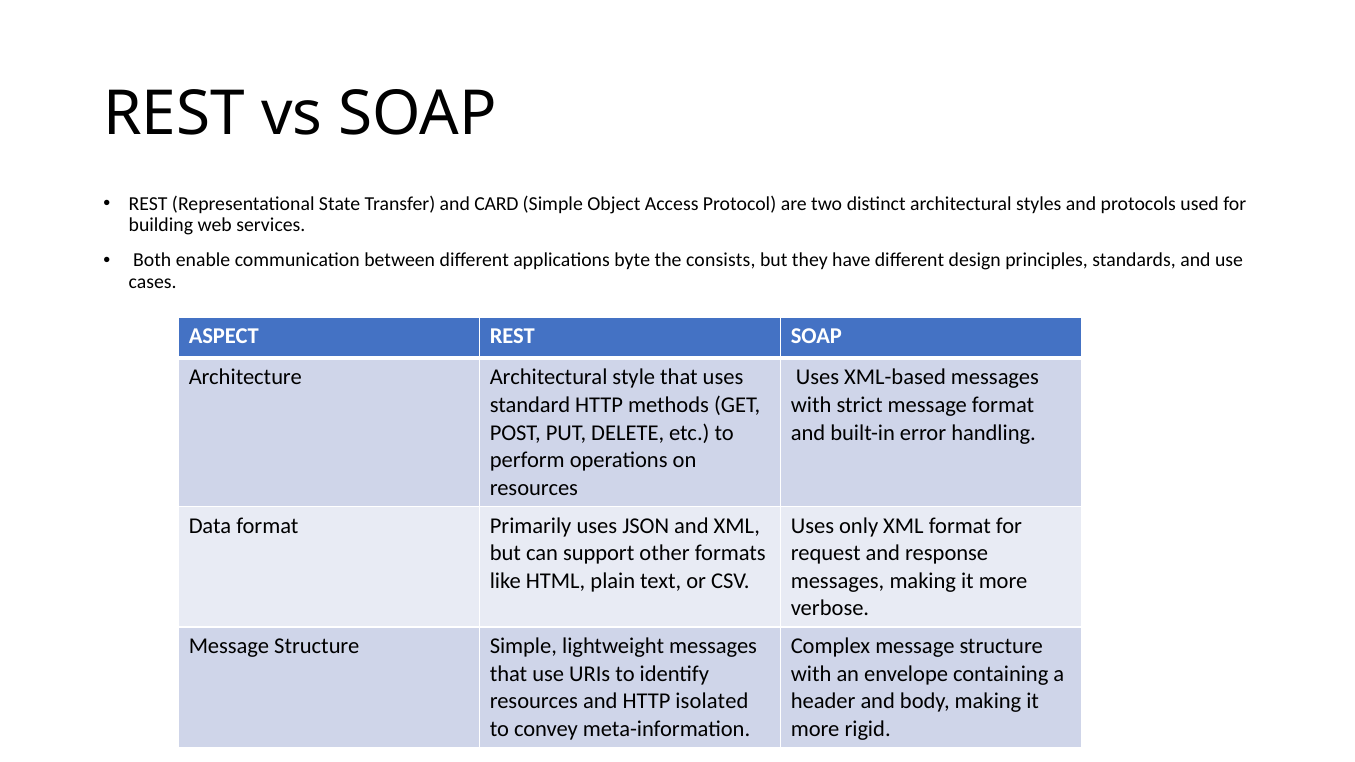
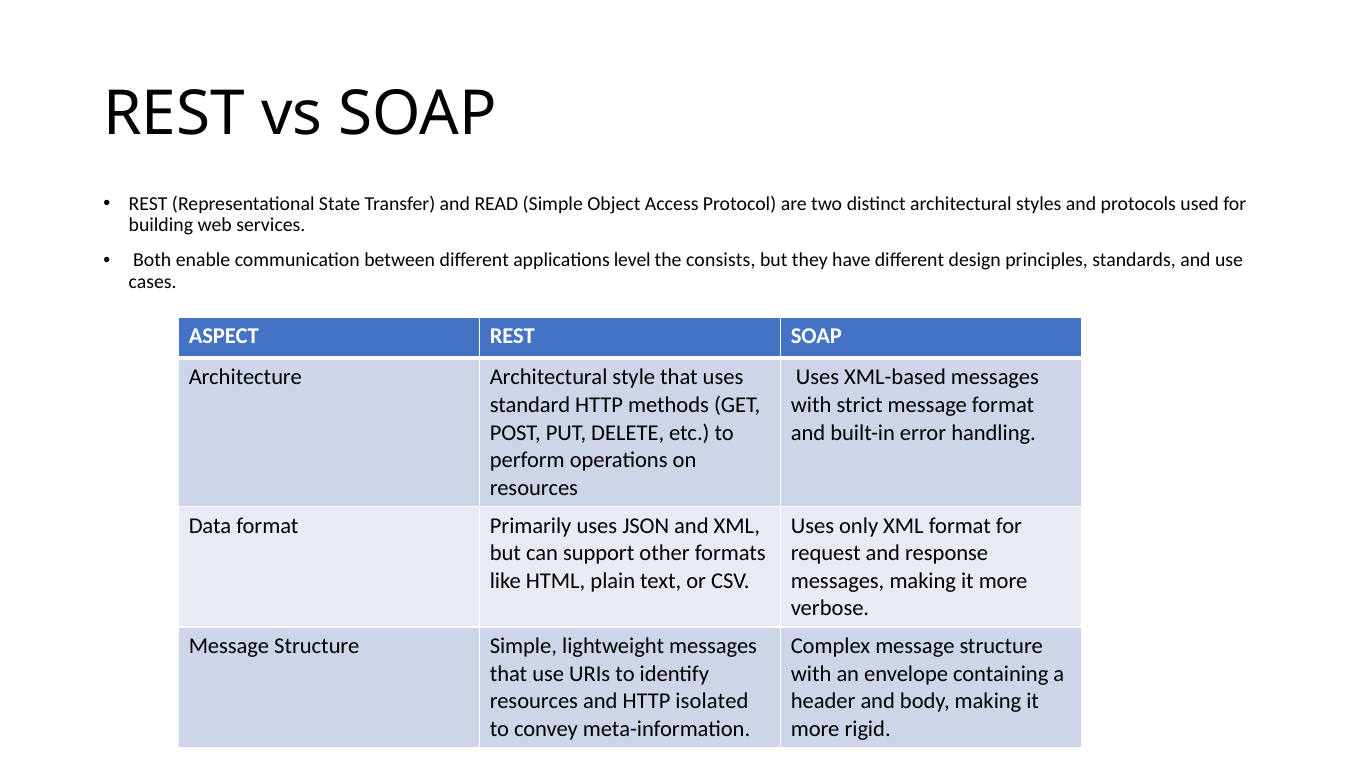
CARD: CARD -> READ (496, 204)
byte: byte -> level (632, 260)
